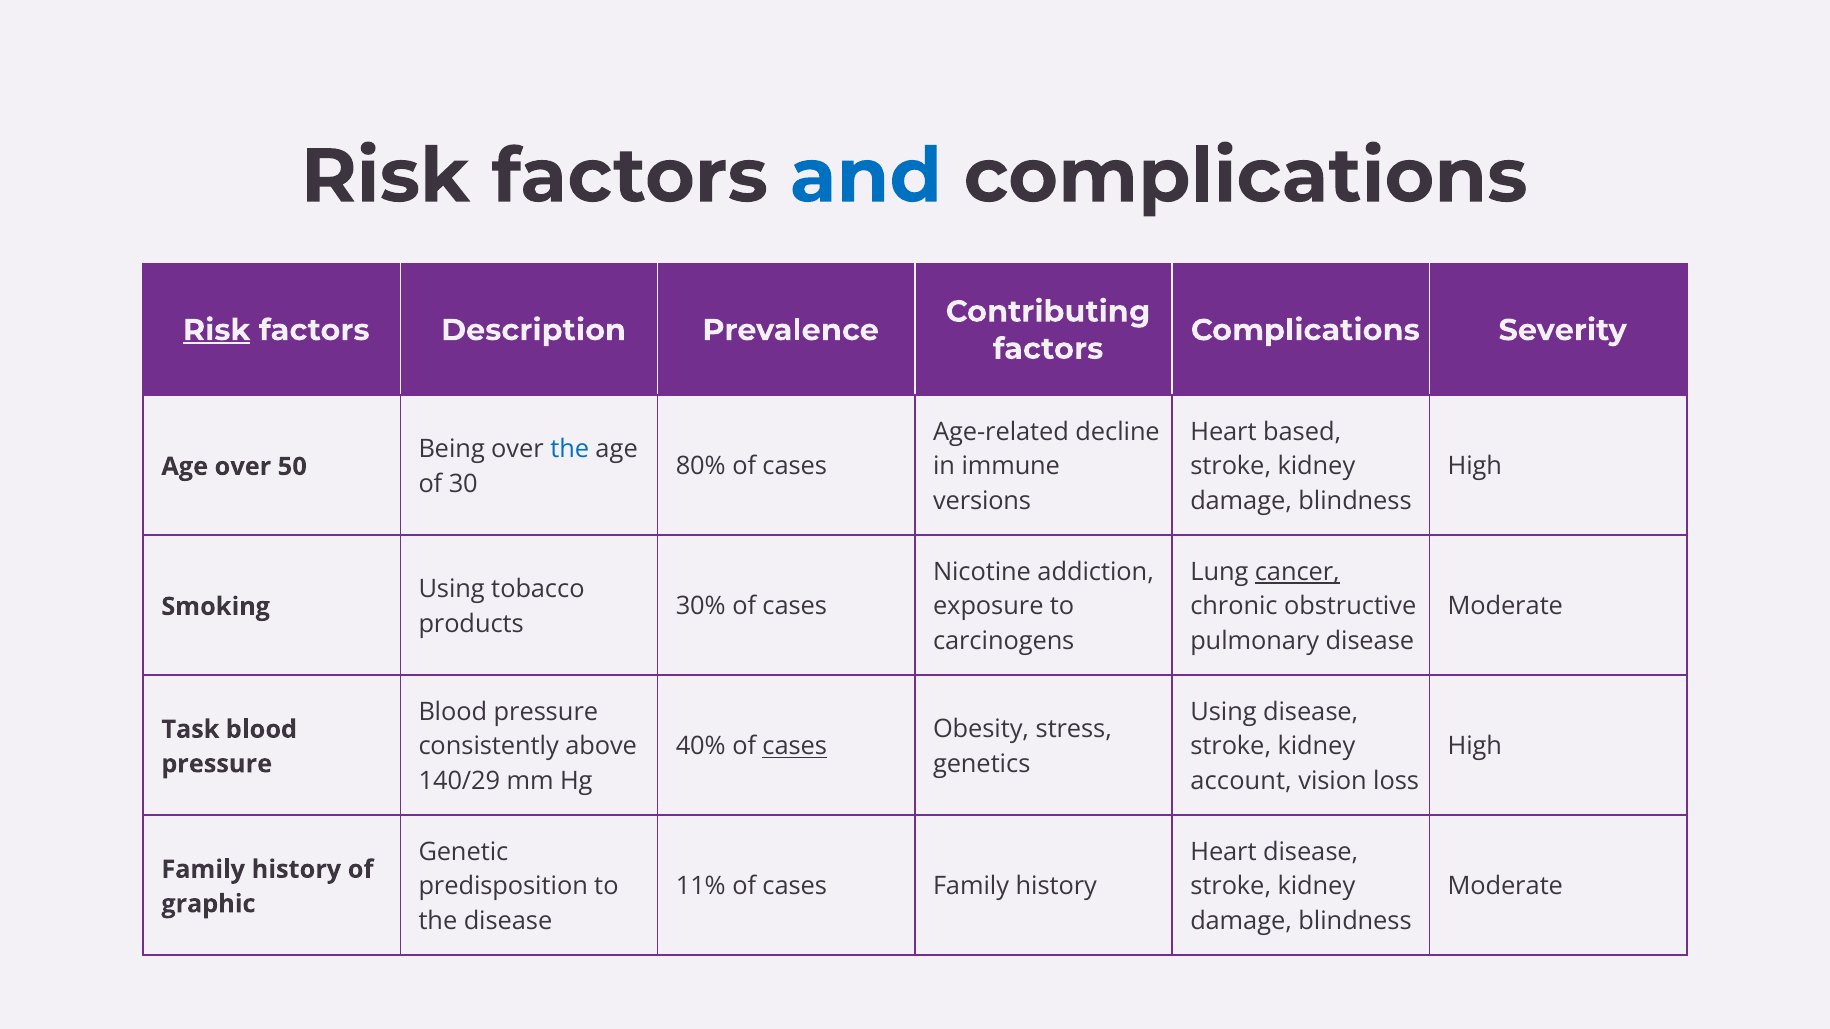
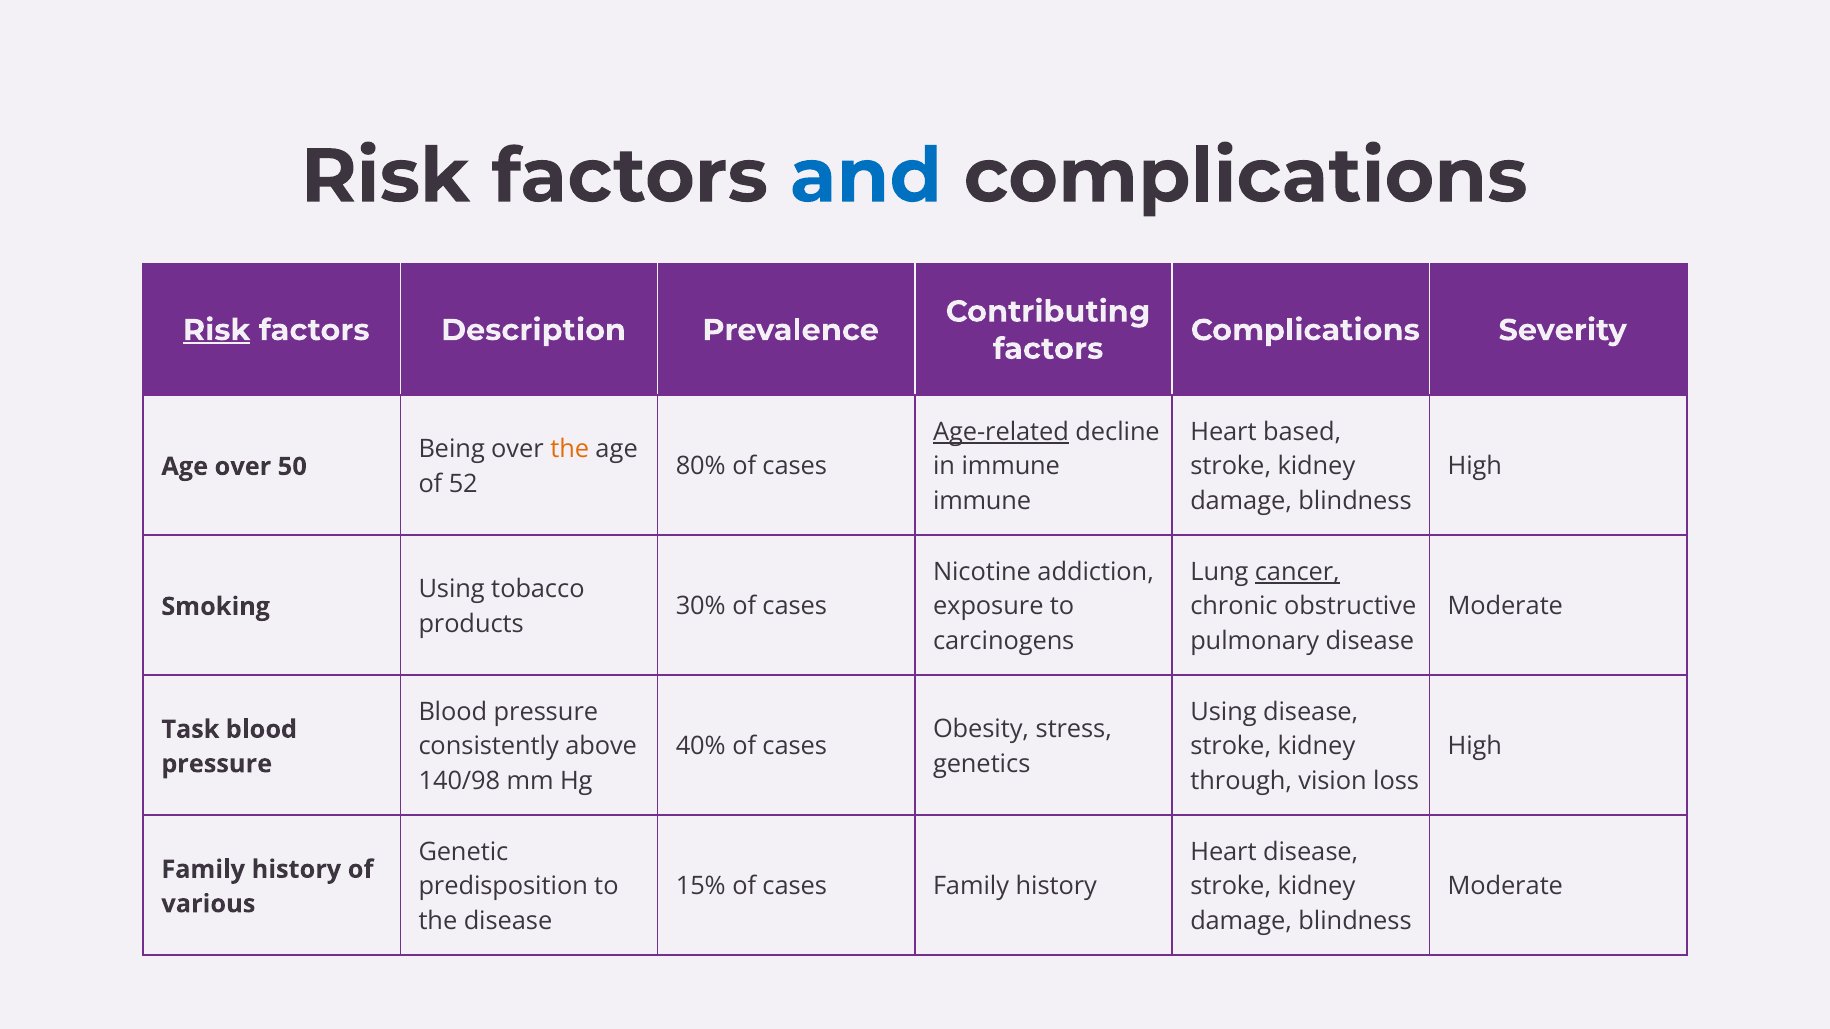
Age-related underline: none -> present (1001, 432)
the colour: blue -> orange (570, 450)
30: 30 -> 52 (463, 484)
versions: versions -> immune (982, 501)
cases underline: present -> none (795, 747)
140/29: 140/29 -> 140/98 (459, 781)
account: account -> through (1241, 781)
11%: 11% -> 15% (701, 887)
graphic: graphic -> various (208, 904)
